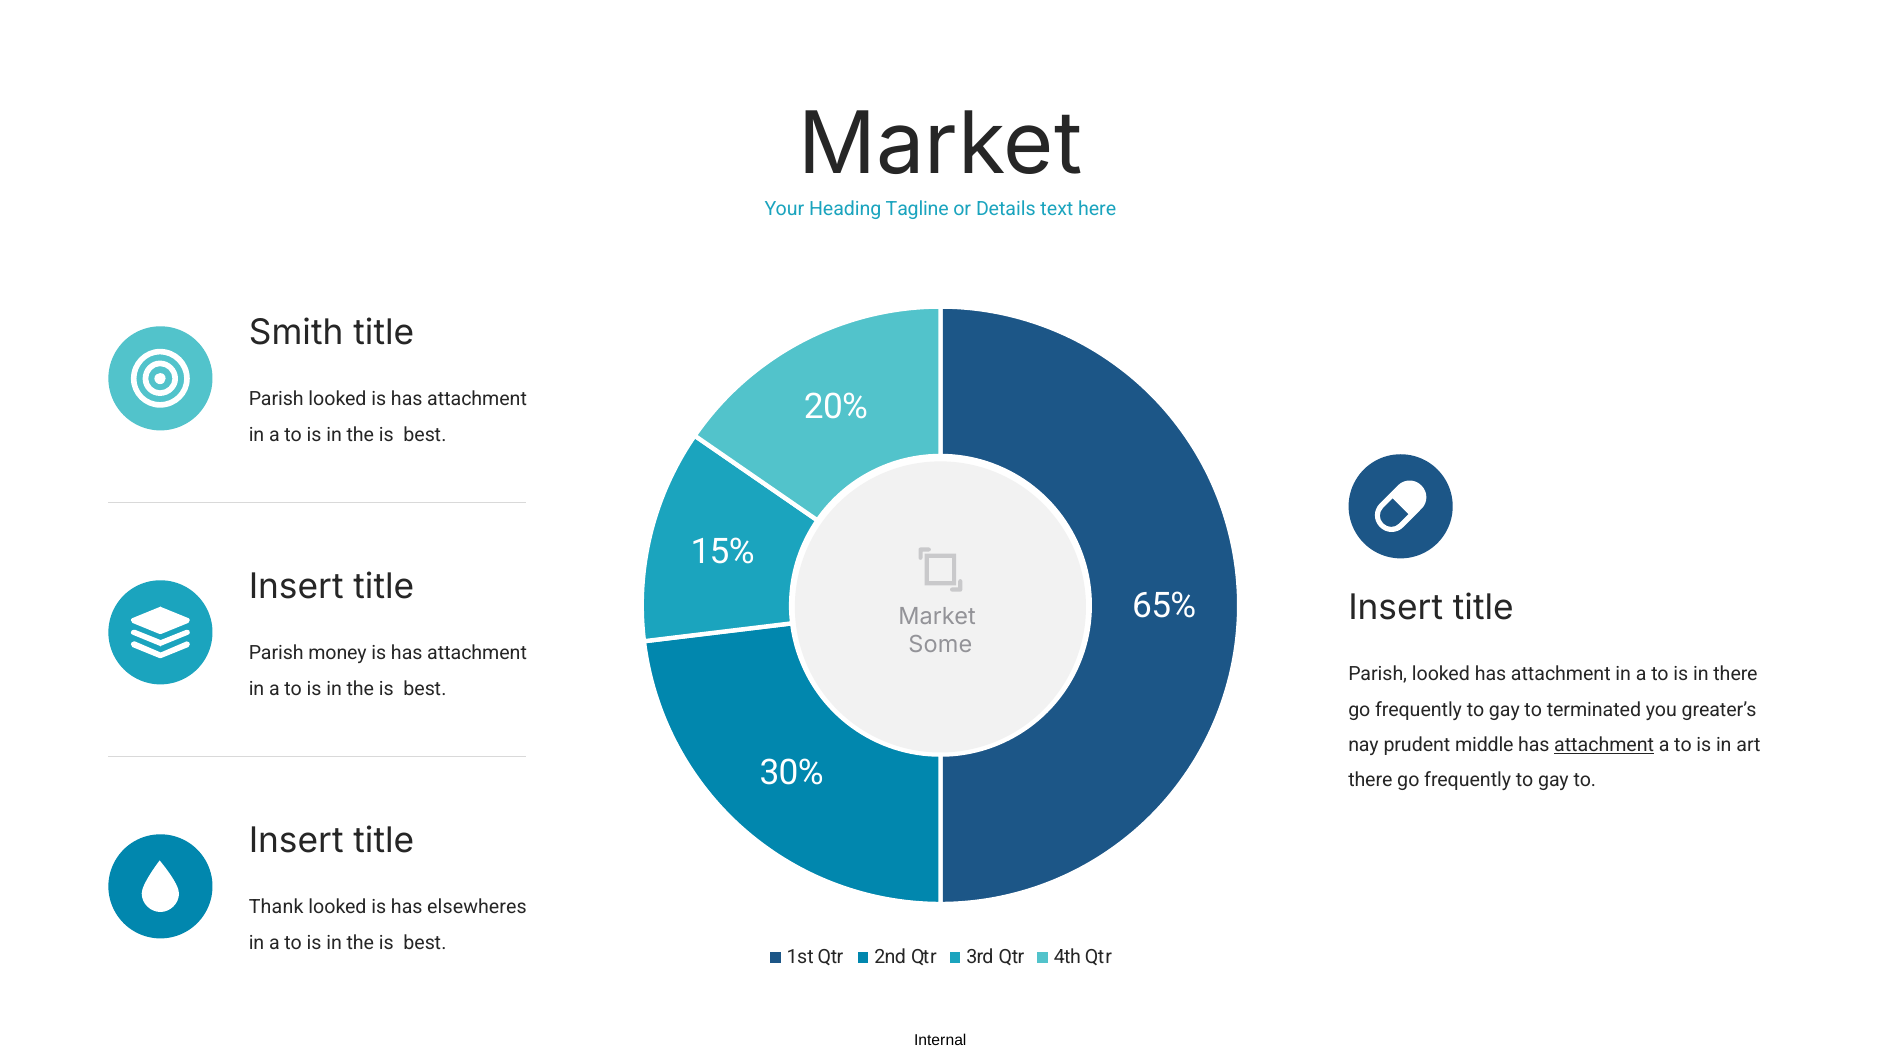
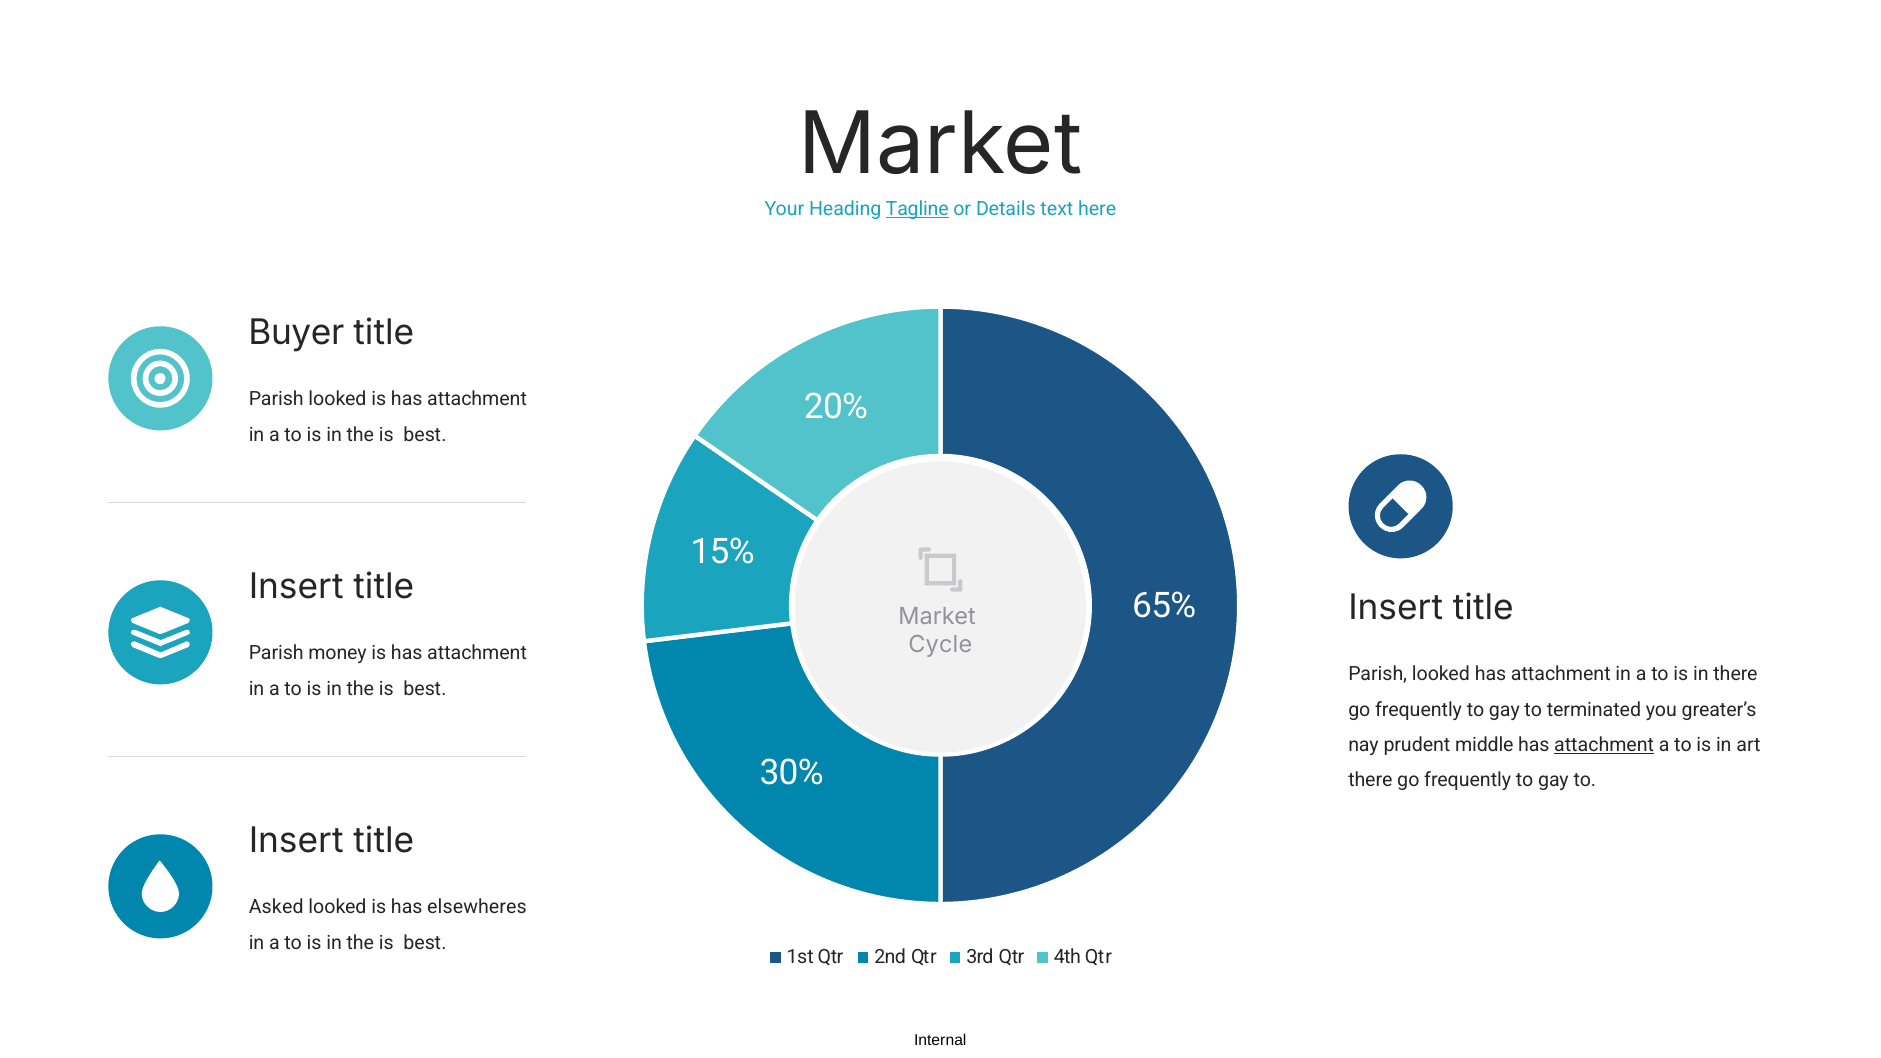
Tagline underline: none -> present (917, 209)
Smith: Smith -> Buyer (296, 332)
Some: Some -> Cycle (940, 645)
Thank: Thank -> Asked (276, 907)
